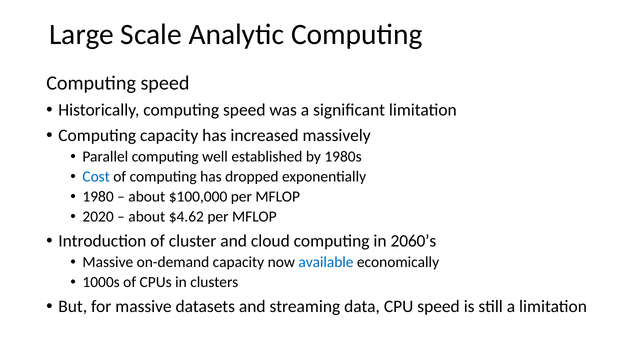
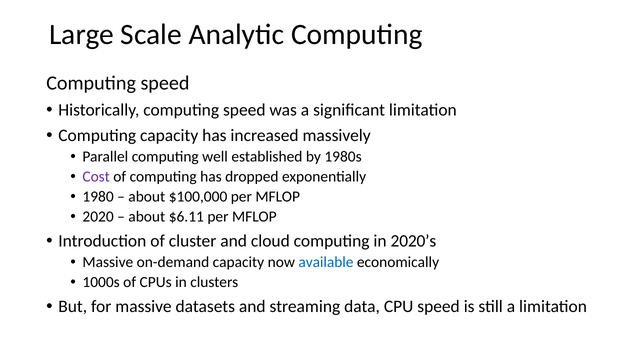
Cost colour: blue -> purple (96, 177)
$4.62: $4.62 -> $6.11 (186, 217)
2060’s: 2060’s -> 2020’s (413, 241)
